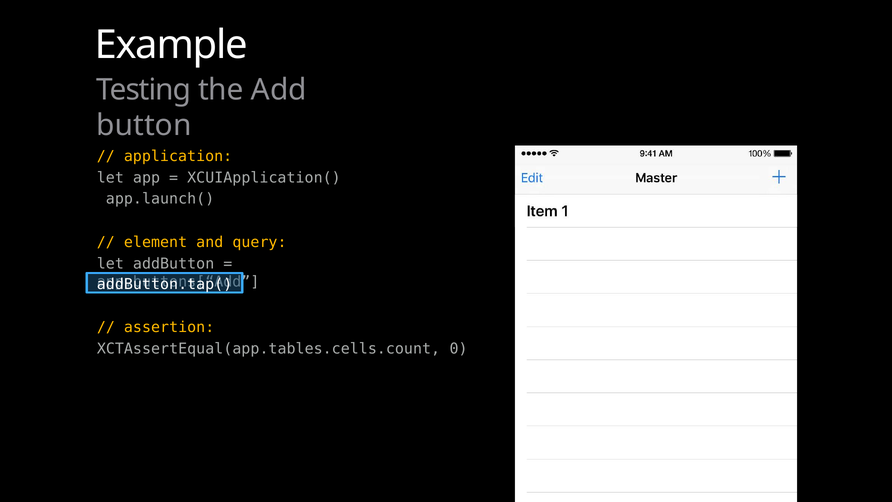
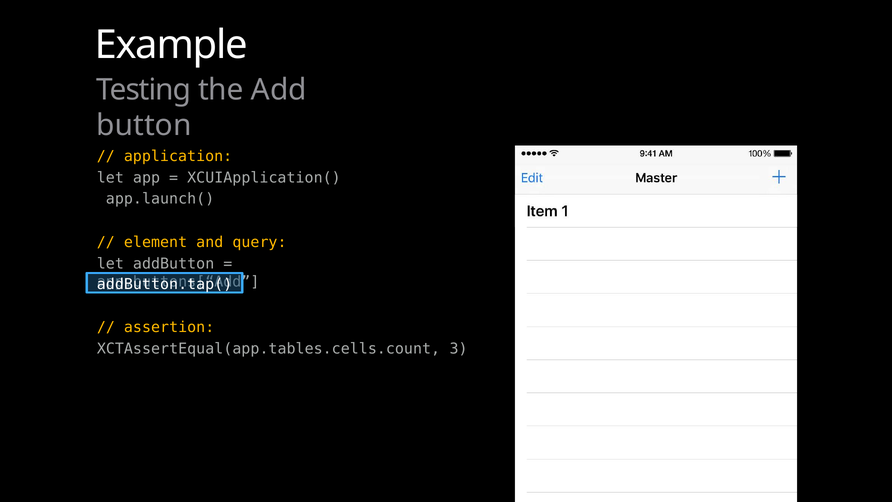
0: 0 -> 3 (459, 348)
